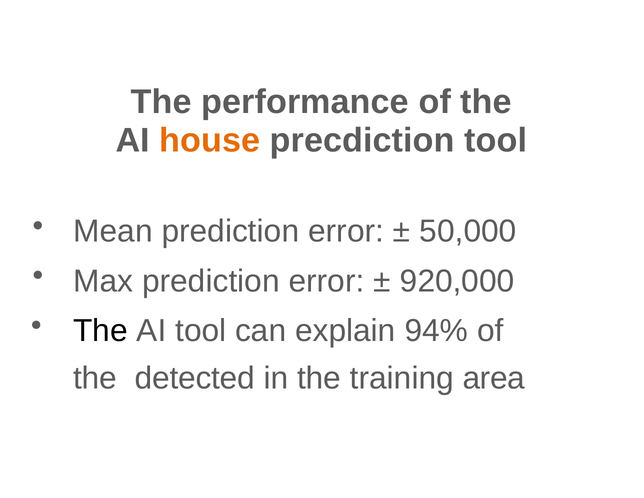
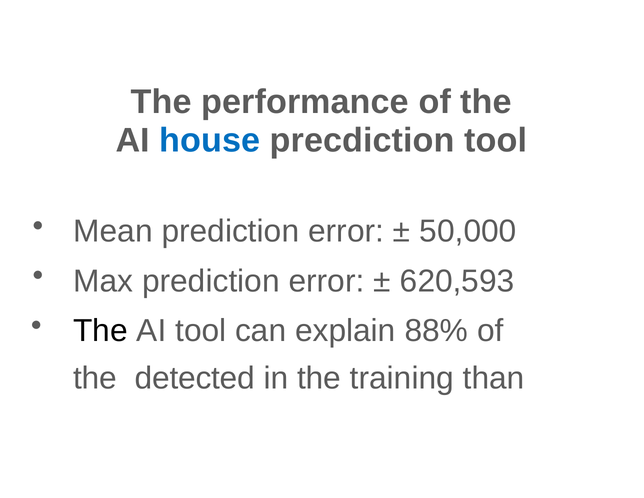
house colour: orange -> blue (210, 140)
920,000: 920,000 -> 620,593 (457, 281)
94%: 94% -> 88% (436, 331)
area: area -> than (494, 378)
